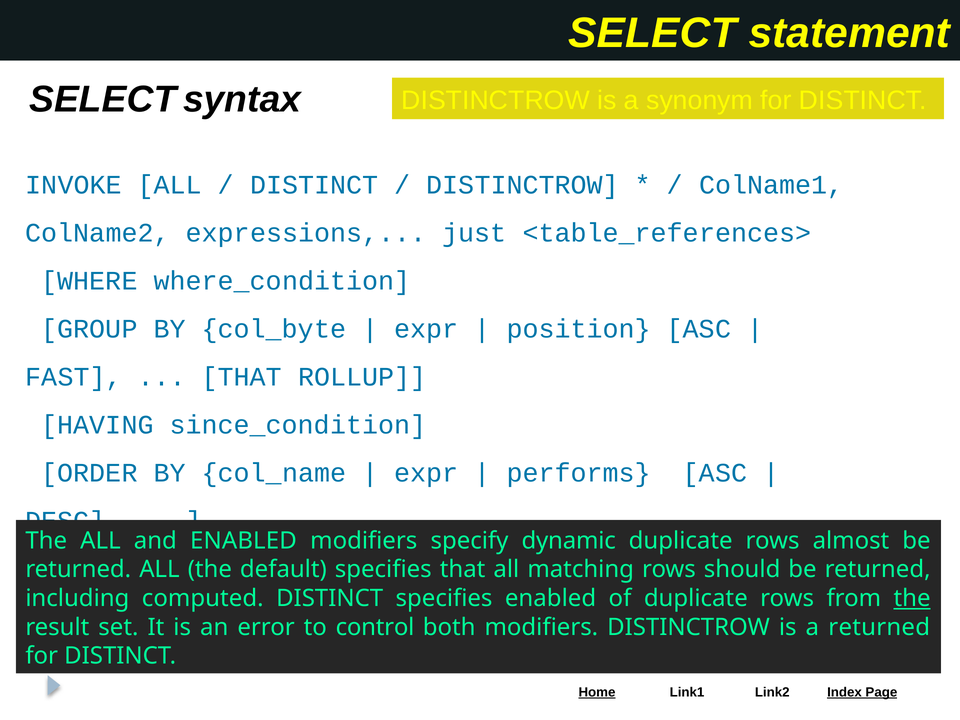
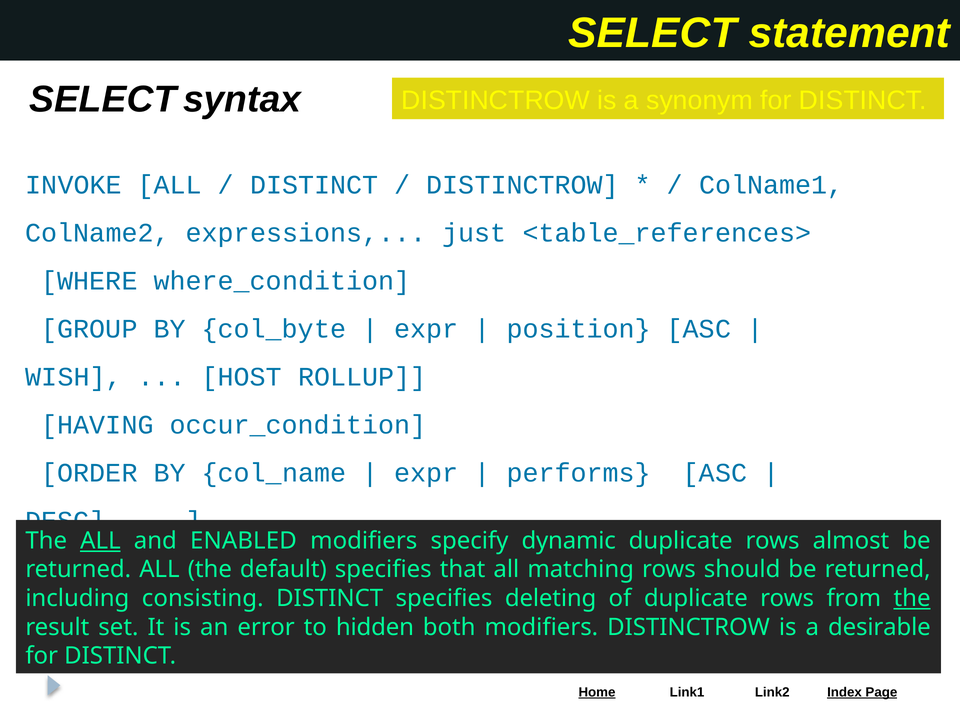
FAST: FAST -> WISH (74, 377)
THAT: THAT -> HOST (242, 377)
since_condition: since_condition -> occur_condition (298, 425)
ALL underline: none -> present (100, 541)
computed: computed -> consisting (203, 598)
specifies enabled: enabled -> deleting (551, 598)
control: control -> hidden (375, 627)
a returned: returned -> desirable (879, 627)
